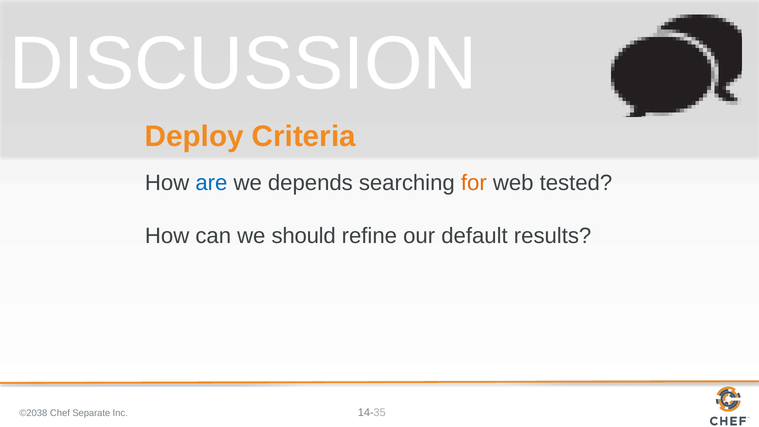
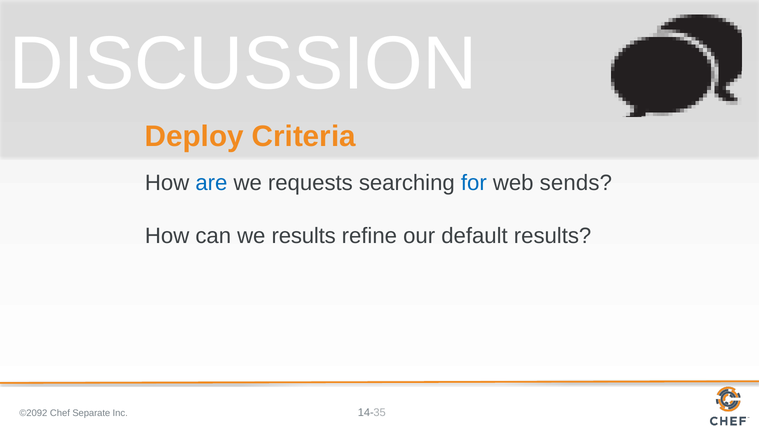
depends: depends -> requests (310, 183)
for colour: orange -> blue (474, 183)
tested: tested -> sends (576, 183)
we should: should -> results (304, 236)
©2038: ©2038 -> ©2092 (33, 413)
